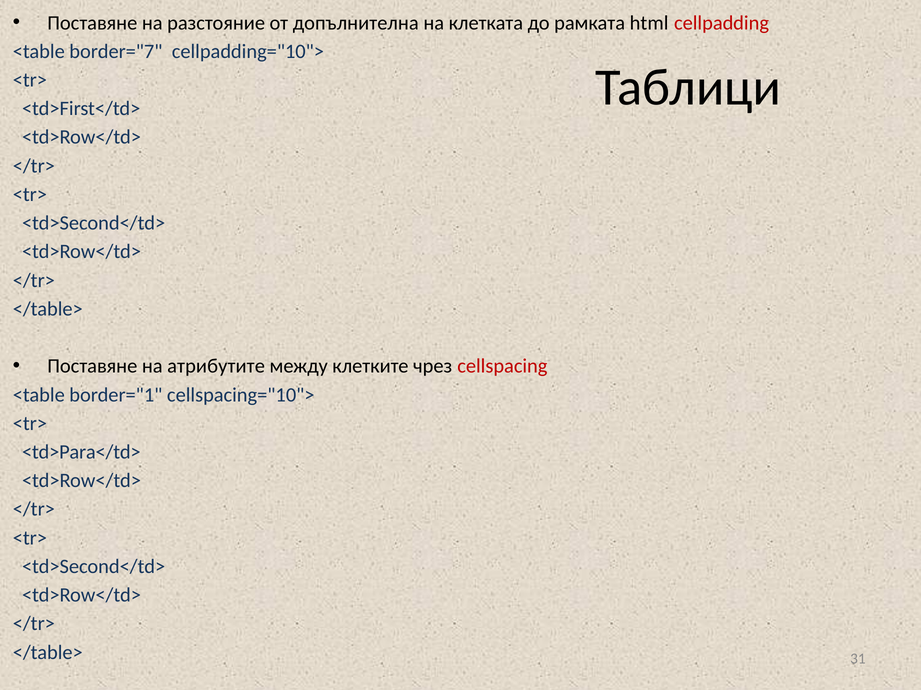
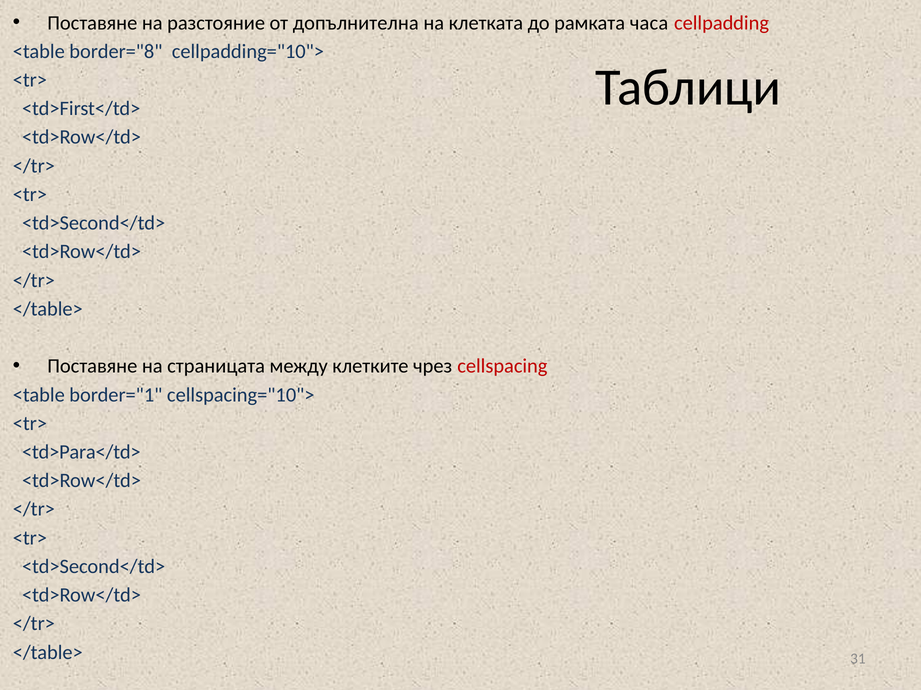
html: html -> часа (649, 23)
border="7: border="7 -> border="8 (116, 51)
атрибутите: атрибутите -> страницата (216, 367)
